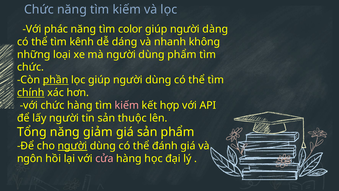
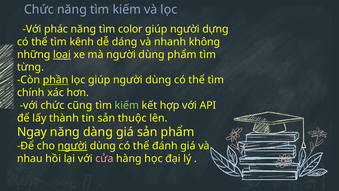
dàng: dàng -> dựng (215, 29)
loại underline: none -> present (62, 54)
chức: chức -> từng (31, 67)
chính underline: present -> none (31, 93)
chức hàng: hàng -> cũng (80, 105)
kiếm colour: pink -> light green (127, 105)
lấy người: người -> thành (64, 118)
Tổng: Tổng -> Ngay (32, 132)
giảm: giảm -> dàng (98, 132)
ngôn: ngôn -> nhau (30, 158)
